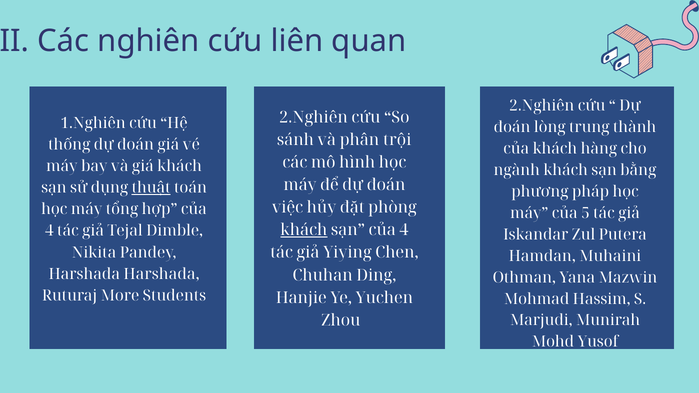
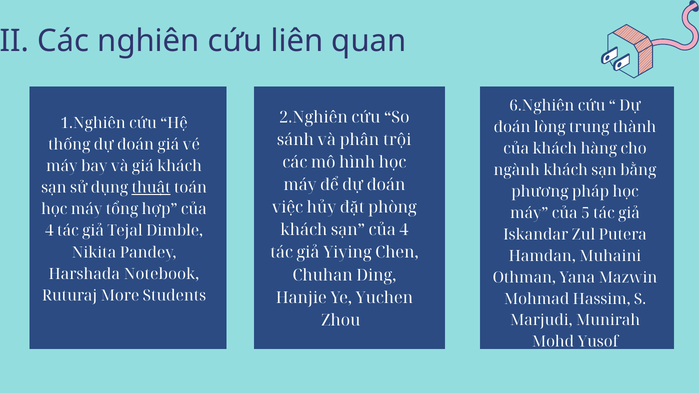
2.Nghiên: 2.Nghiên -> 6.Nghiên (542, 106)
khách underline: present -> none (304, 230)
Harshada Harshada: Harshada -> Notebook (161, 274)
